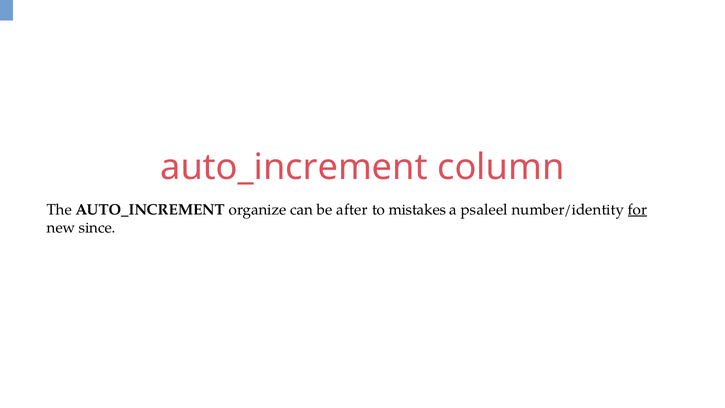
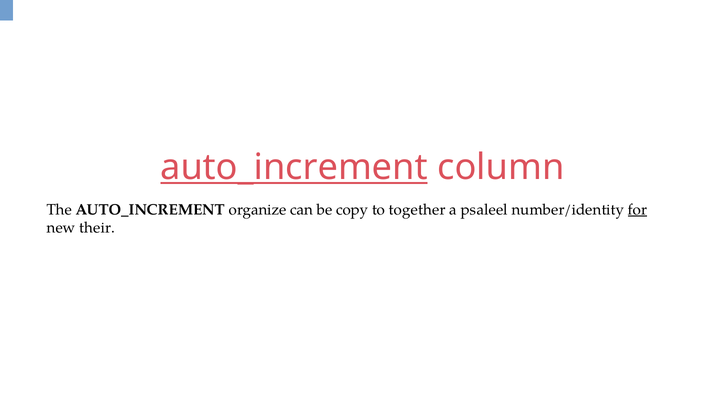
auto_increment underline: none -> present (294, 167)
after: after -> copy (352, 209)
mistakes: mistakes -> together (417, 209)
since: since -> their (97, 228)
